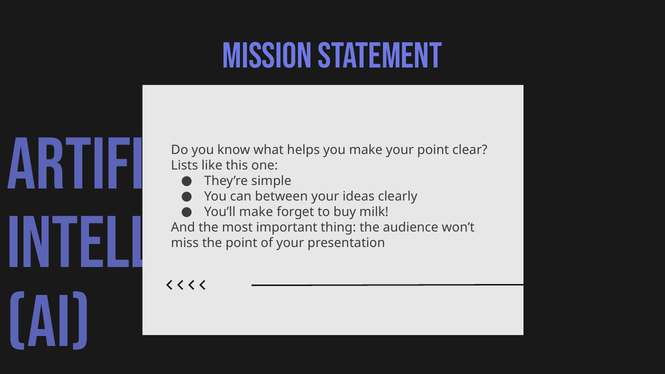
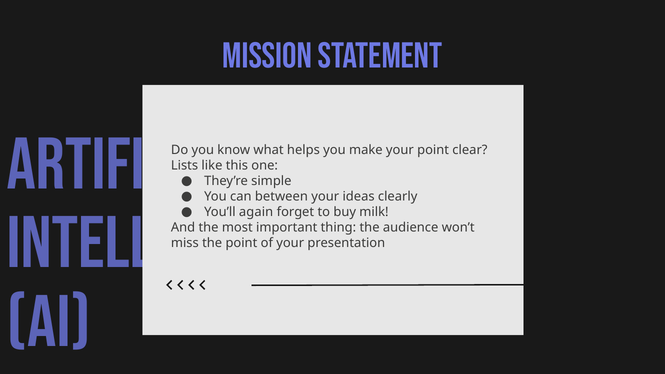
make: make -> again (256, 212)
